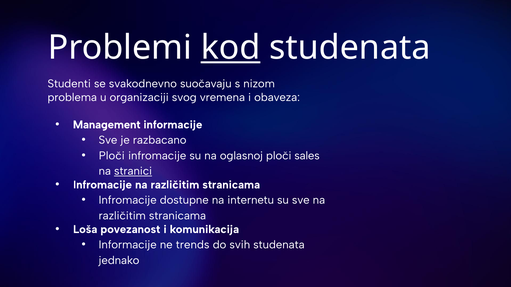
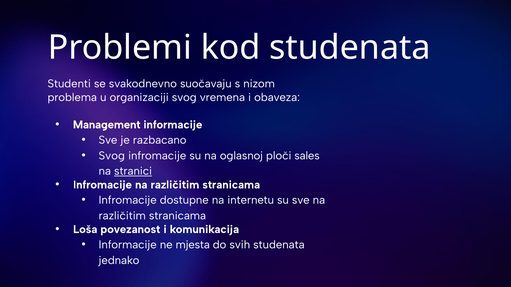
kod underline: present -> none (231, 48)
Ploči: Ploči -> Svog (112, 156)
trends: trends -> mjesta (193, 245)
